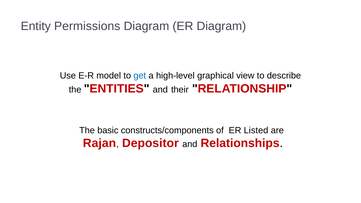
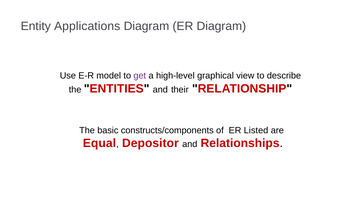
Permissions: Permissions -> Applications (87, 26)
get colour: blue -> purple (140, 76)
Rajan: Rajan -> Equal (99, 143)
